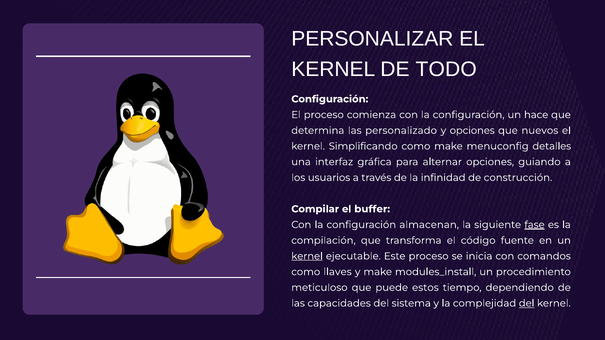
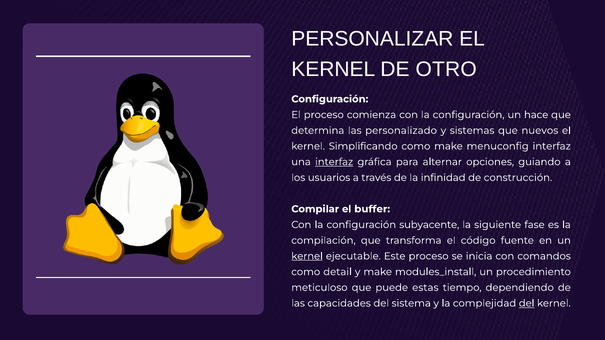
TODO: TODO -> OTRO (446, 70)
y opciones: opciones -> sistemas (472, 131)
menuconfig detalles: detalles -> interfaz (552, 146)
interfaz underline: none -> present (334, 162)
almacenan: almacenan -> subyacente (429, 225)
fase underline: present -> none (534, 225)
llaves: llaves -> detail (338, 272)
estos: estos -> estas (425, 288)
